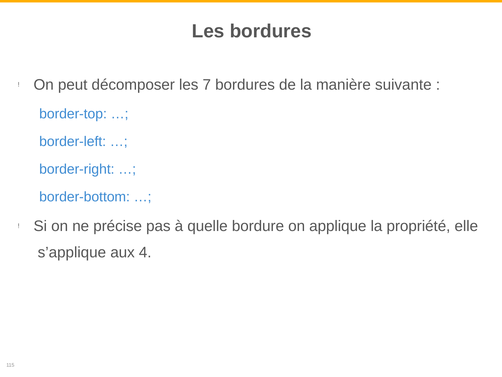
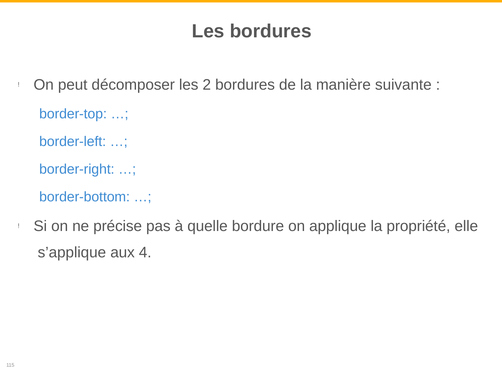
7: 7 -> 2 (207, 85)
